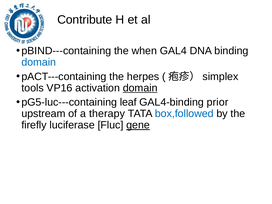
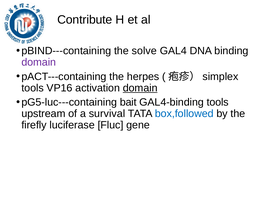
when: when -> solve (144, 51)
domain colour: blue -> purple (39, 62)
leaf: leaf -> bait (128, 102)
GAL4-binding prior: prior -> tools (218, 102)
therapy: therapy -> survival (107, 114)
gene underline: present -> none (138, 125)
